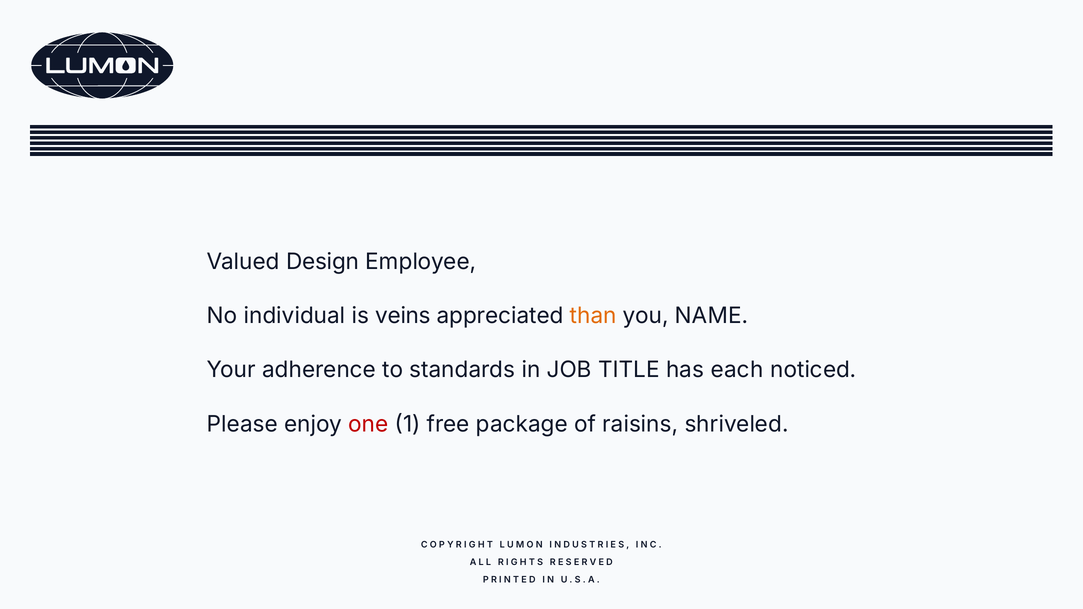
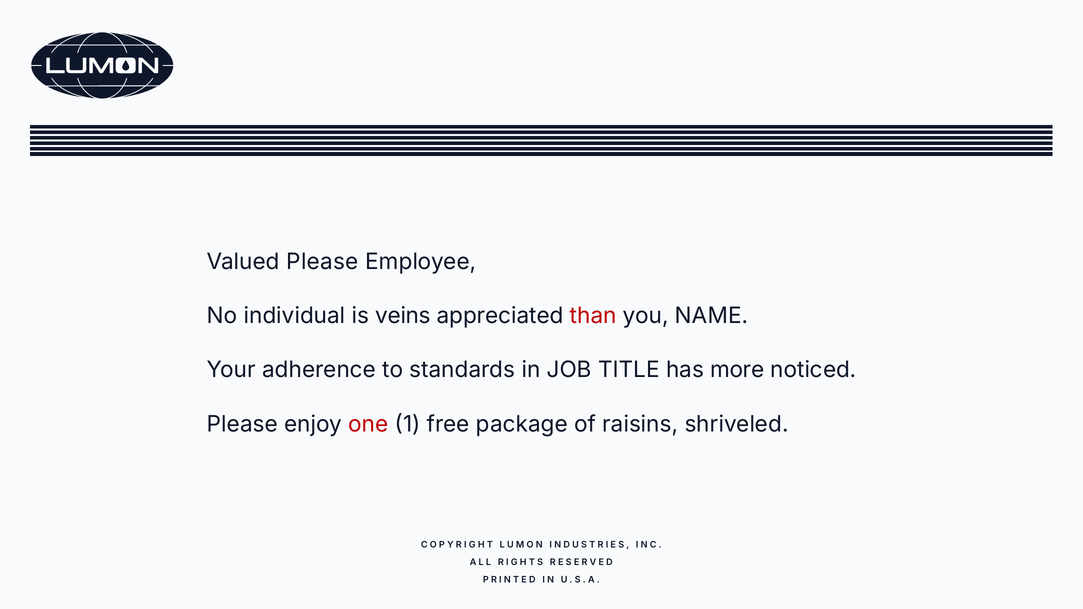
Valued Design: Design -> Please (322, 262)
than colour: orange -> red (593, 316)
each: each -> more (737, 370)
